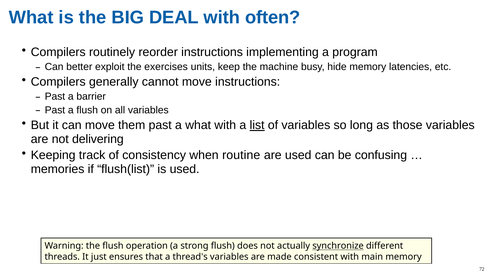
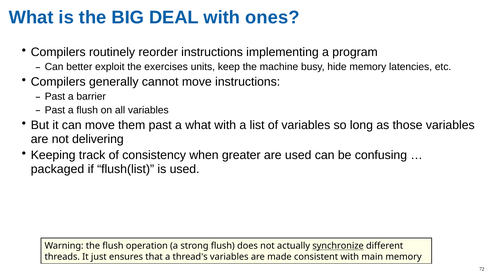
often: often -> ones (272, 17)
list underline: present -> none (257, 125)
routine: routine -> greater (241, 155)
memories: memories -> packaged (58, 169)
